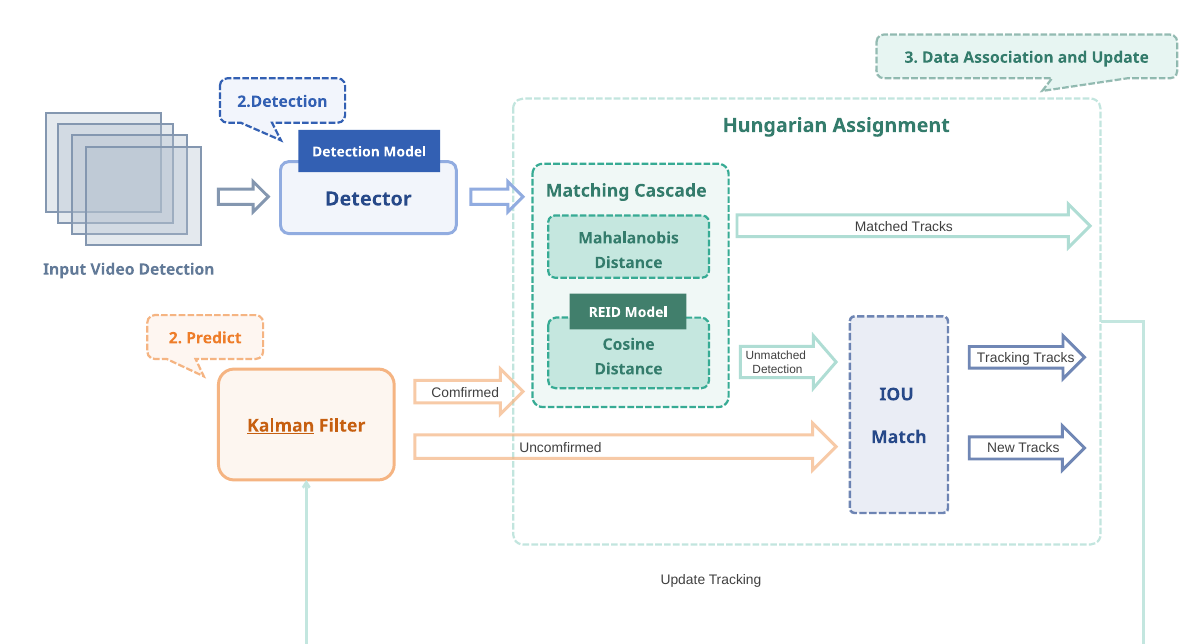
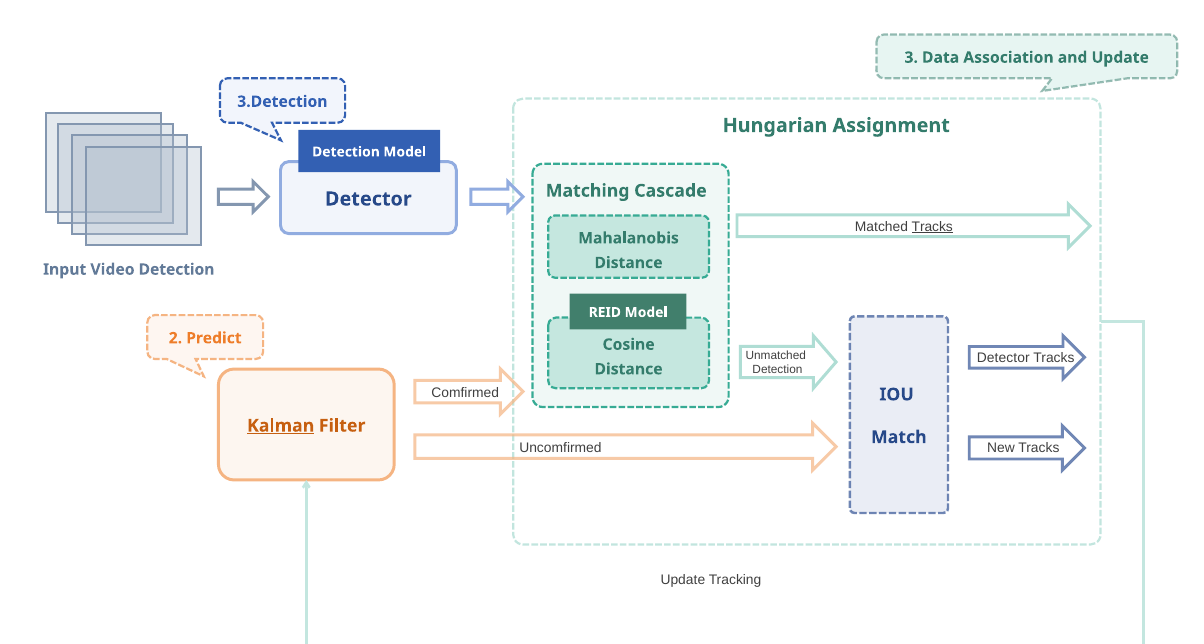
2.Detection: 2.Detection -> 3.Detection (282, 102)
Tracks underline: none -> present (932, 227)
Tracking: Tracking -> Detector (1003, 358)
